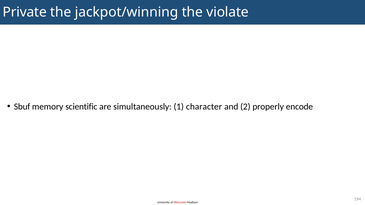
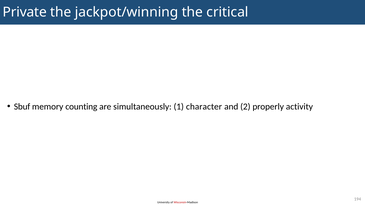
violate: violate -> critical (227, 12)
scientific: scientific -> counting (81, 107)
encode: encode -> activity (299, 107)
